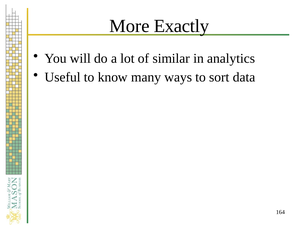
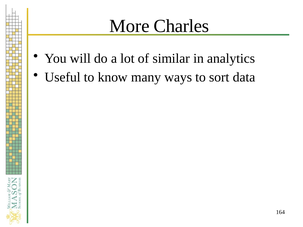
Exactly: Exactly -> Charles (181, 26)
